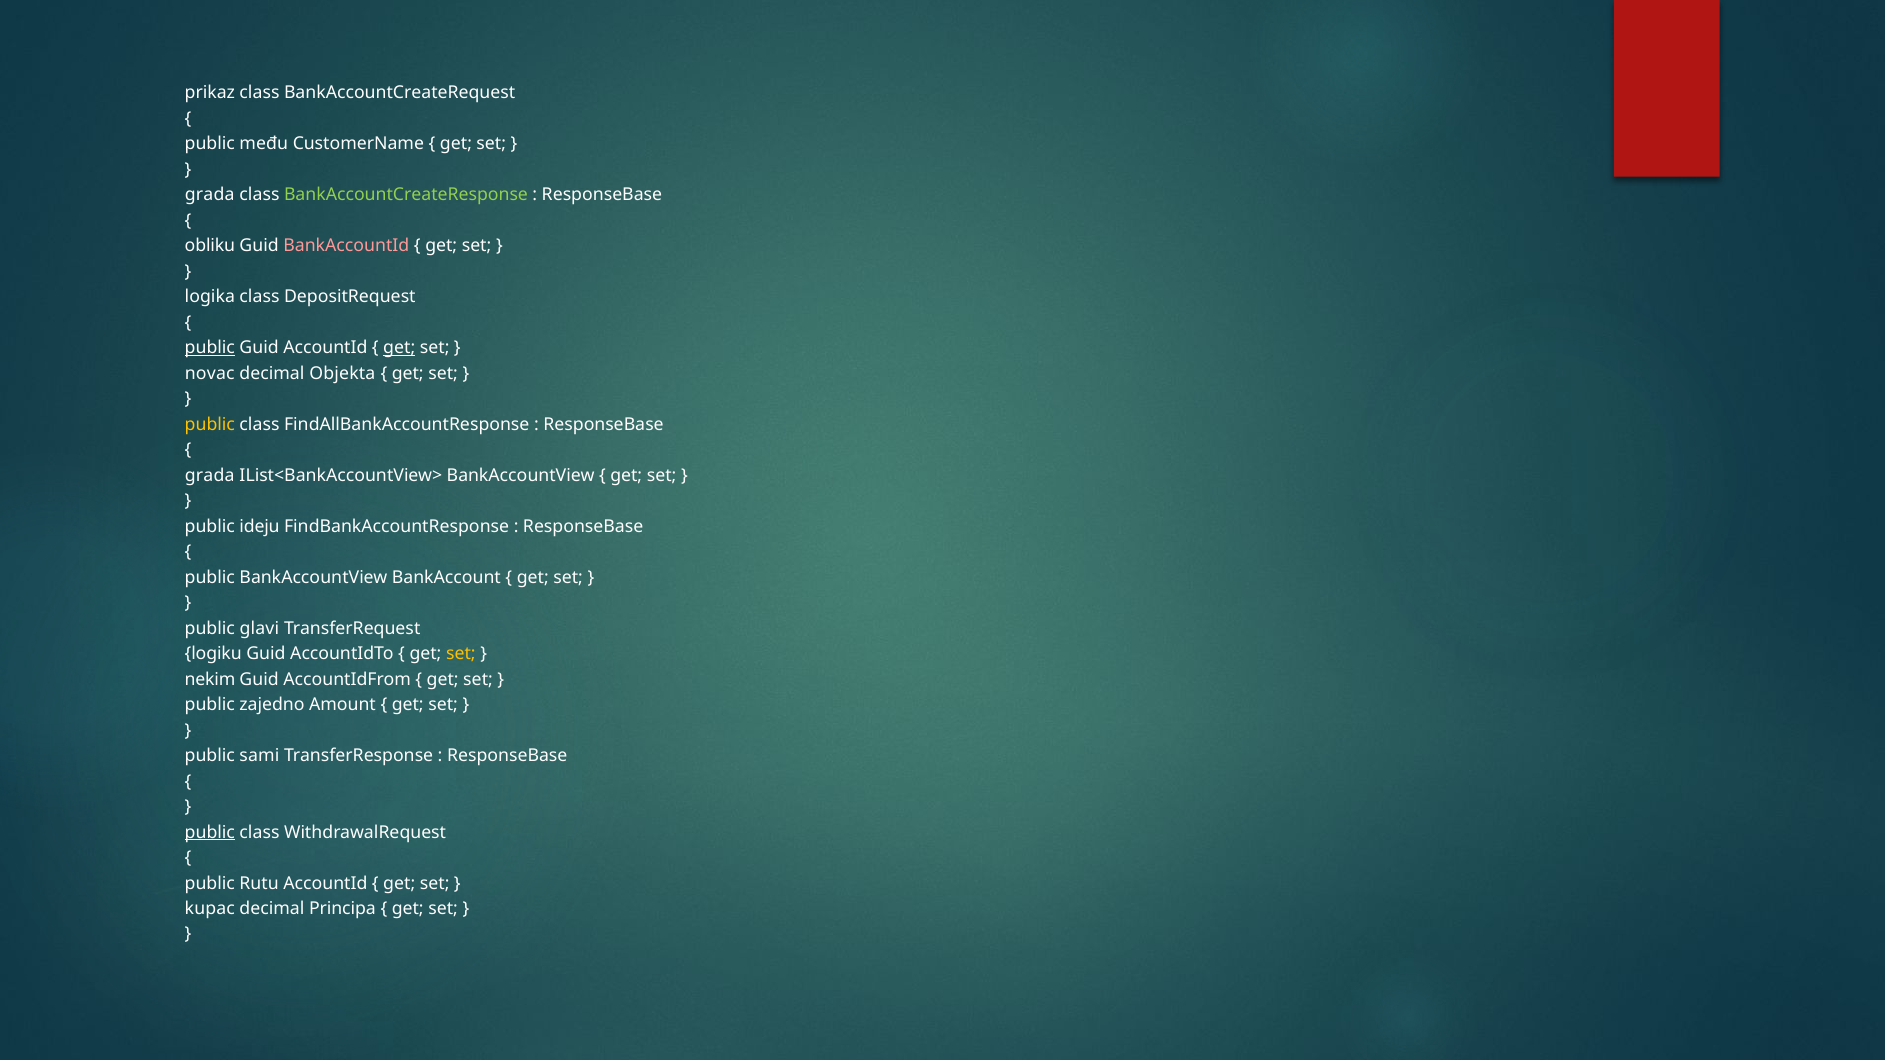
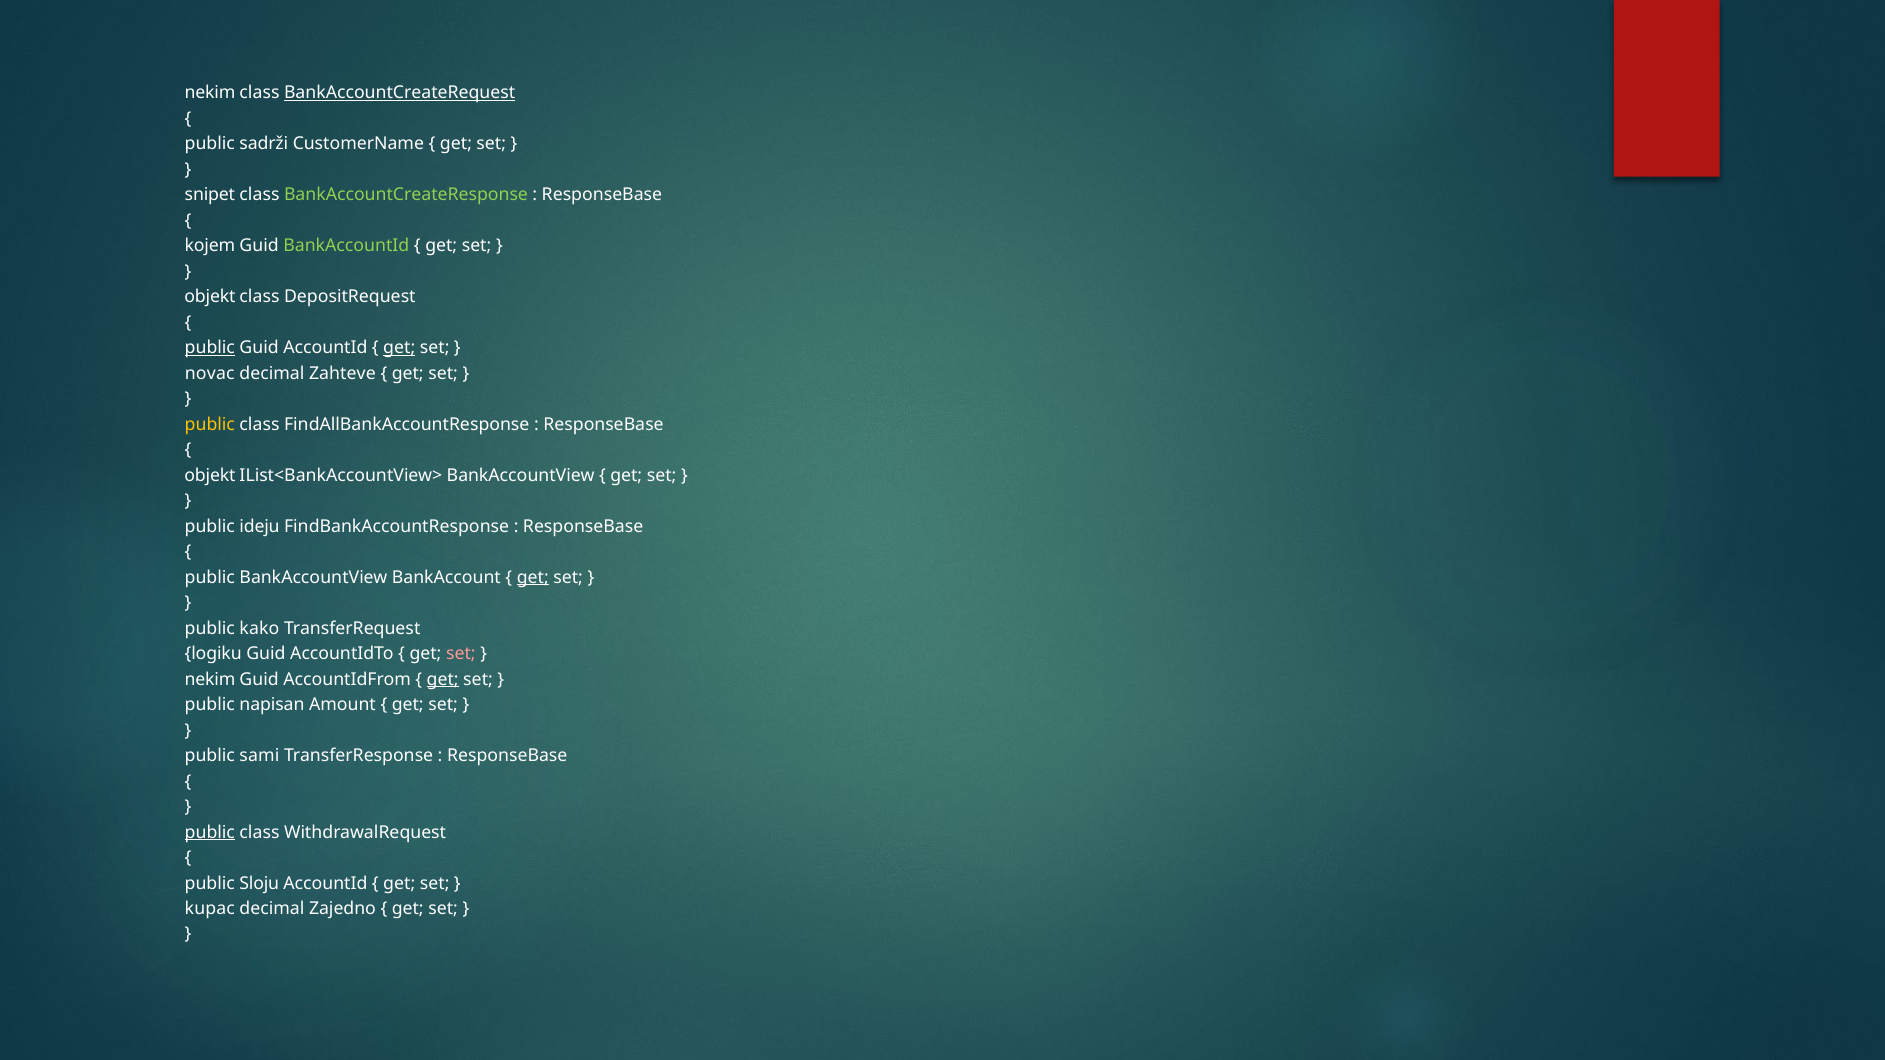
prikaz: prikaz -> nekim (210, 93)
BankAccountCreateRequest underline: none -> present (400, 93)
među: među -> sadrži (264, 144)
grada: grada -> snipet (210, 195)
obliku: obliku -> kojem (210, 246)
BankAccountId colour: pink -> light green (346, 246)
logika: logika -> objekt (210, 297)
Objekta: Objekta -> Zahteve (342, 374)
grada: grada -> objekt (210, 476)
get underline: none -> present (533, 578)
glavi: glavi -> kako (259, 629)
set colour: yellow -> pink (461, 654)
get underline: none -> present (443, 679)
zajedno: zajedno -> napisan (272, 705)
Rutu: Rutu -> Sloju (259, 883)
Principa: Principa -> Zajedno (342, 909)
